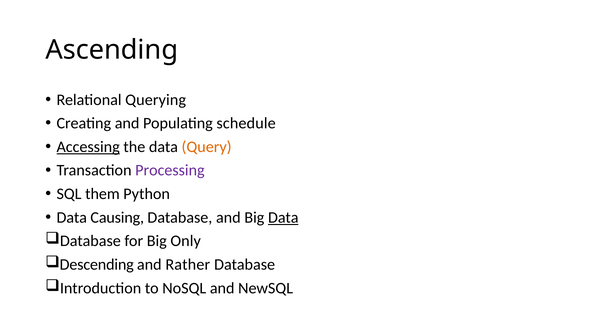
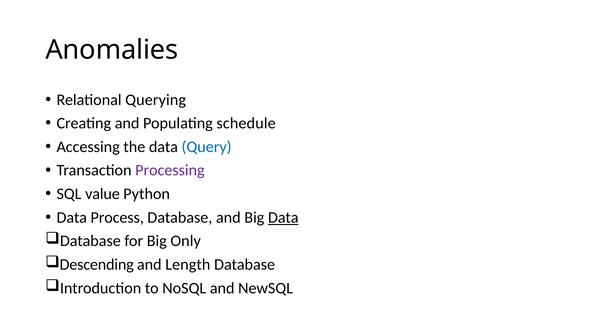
Ascending: Ascending -> Anomalies (112, 50)
Accessing underline: present -> none (88, 147)
Query colour: orange -> blue (207, 147)
them: them -> value (102, 194)
Causing: Causing -> Process (117, 218)
Rather: Rather -> Length (188, 265)
